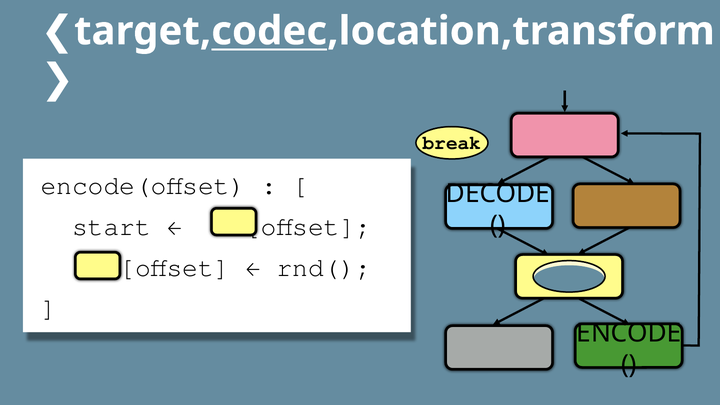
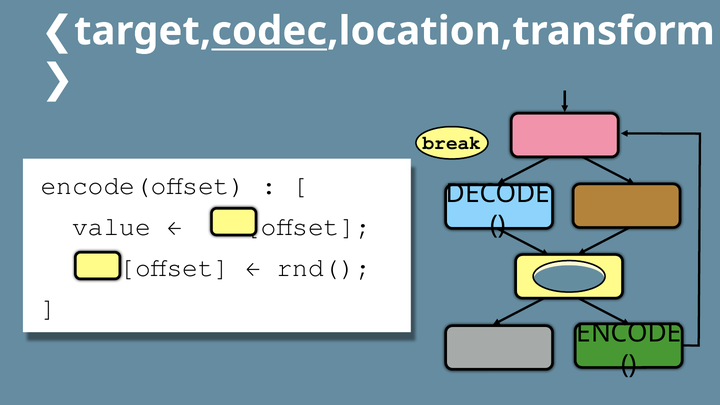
start: start -> value (111, 226)
